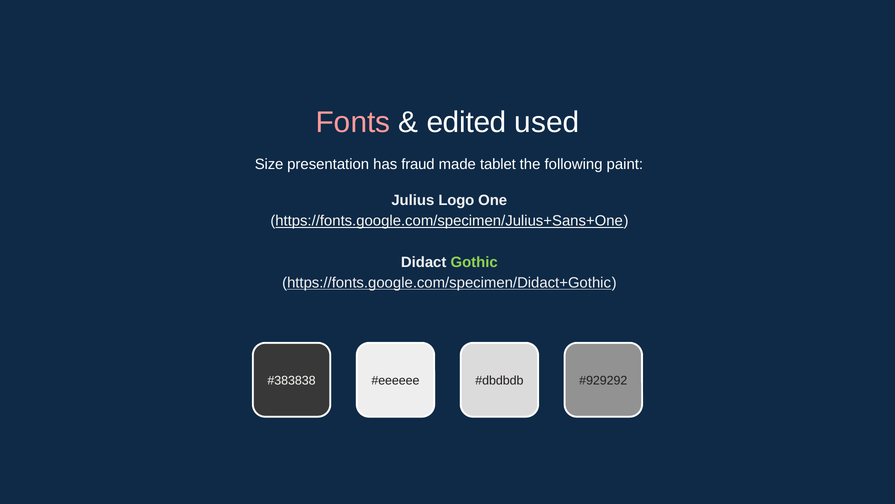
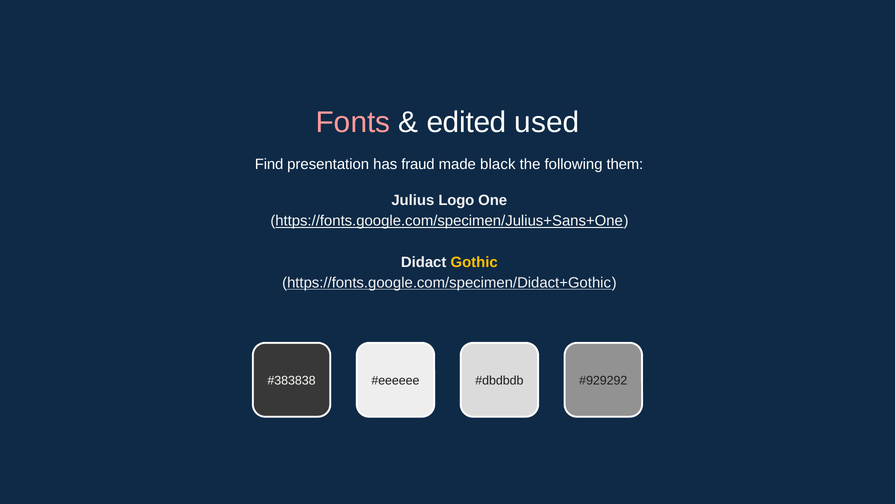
Size: Size -> Find (269, 164)
tablet: tablet -> black (498, 164)
paint: paint -> them (625, 164)
Gothic colour: light green -> yellow (474, 262)
